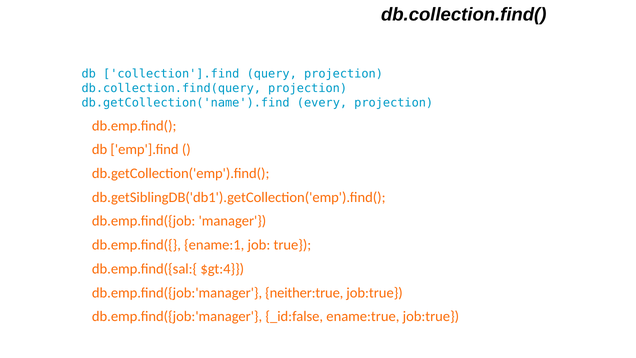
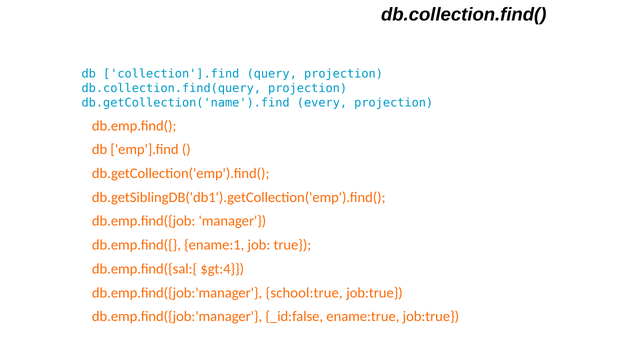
neither:true: neither:true -> school:true (304, 293)
